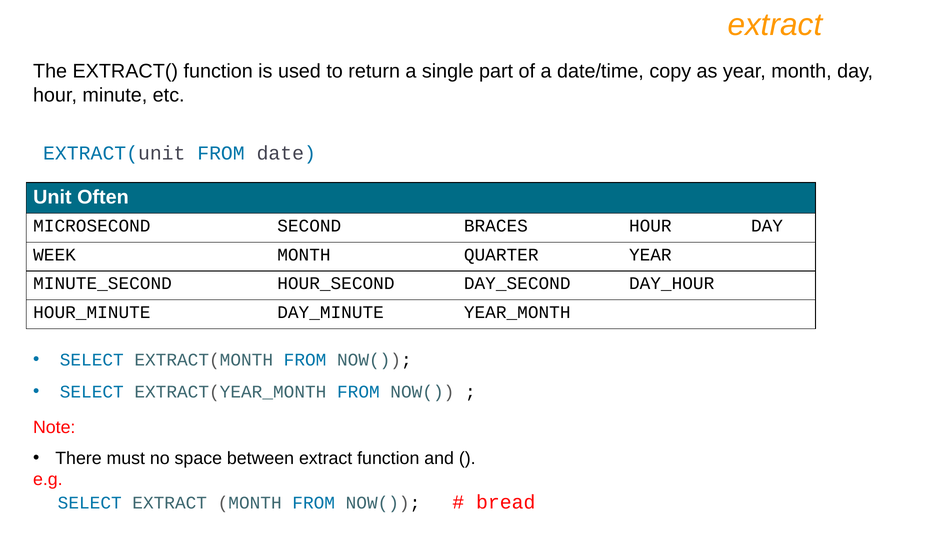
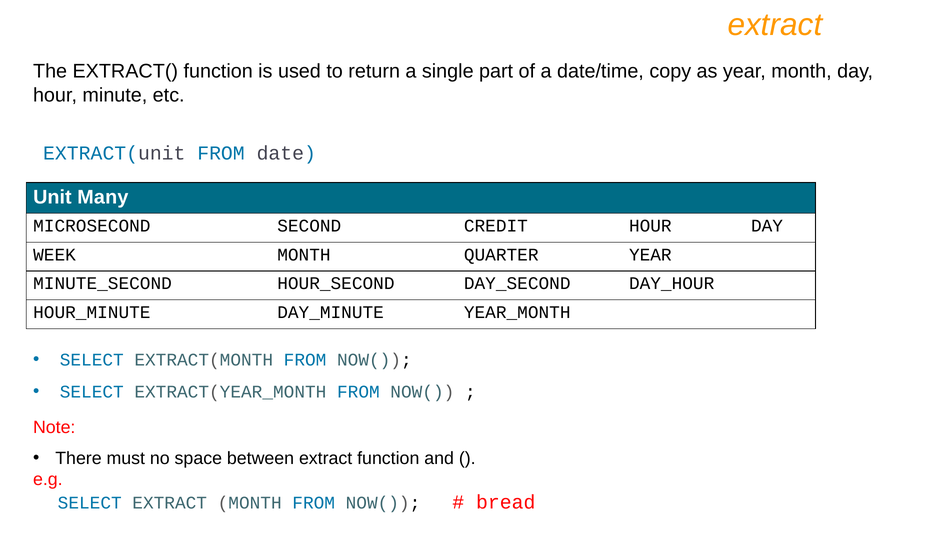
Often: Often -> Many (103, 198)
BRACES: BRACES -> CREDIT (496, 226)
